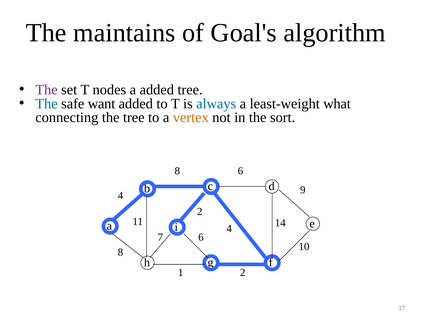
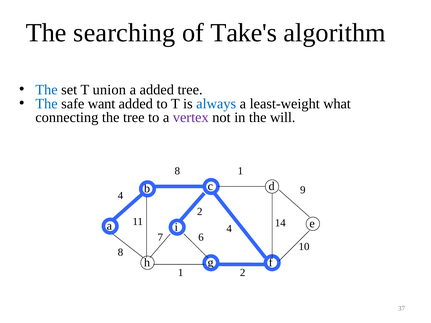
maintains: maintains -> searching (124, 33)
Goal's: Goal's -> Take's (244, 33)
The colour: purple -> blue (47, 90)
nodes: nodes -> union (109, 90)
vertex colour: orange -> purple (191, 117)
sort: sort -> will (283, 117)
8 6: 6 -> 1 (240, 171)
